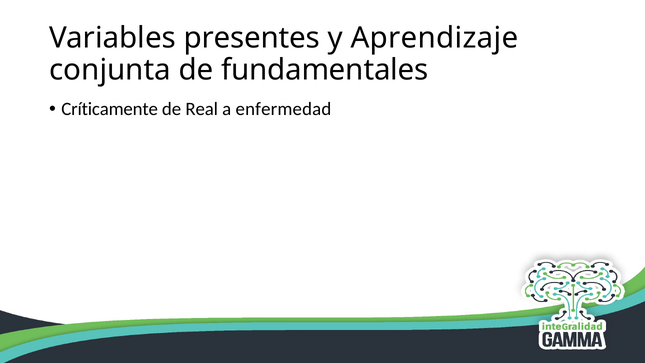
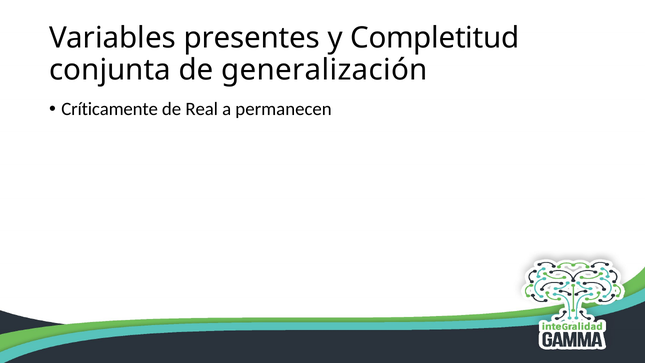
Aprendizaje: Aprendizaje -> Completitud (435, 38)
fundamentales: fundamentales -> generalización (325, 70)
enfermedad: enfermedad -> permanecen (284, 109)
